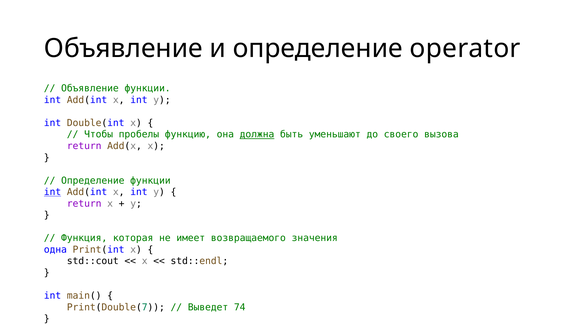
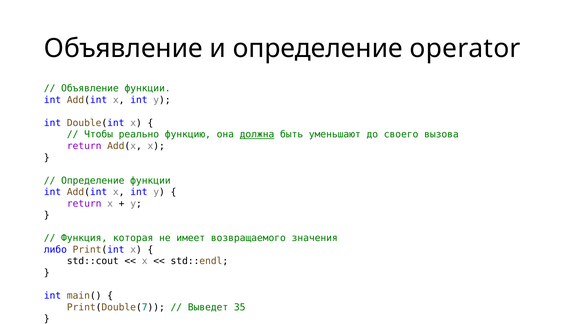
пробелы: пробелы -> реально (139, 134)
int underline: present -> none (52, 192)
одна: одна -> либо (55, 250)
74: 74 -> 35 (240, 307)
